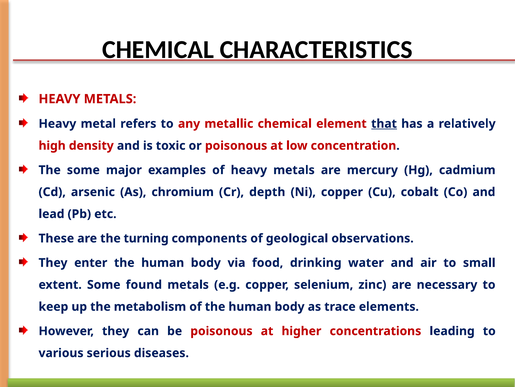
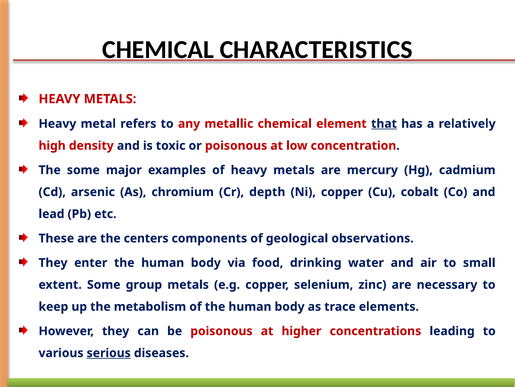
turning: turning -> centers (146, 238)
found: found -> group (144, 284)
serious underline: none -> present (109, 352)
